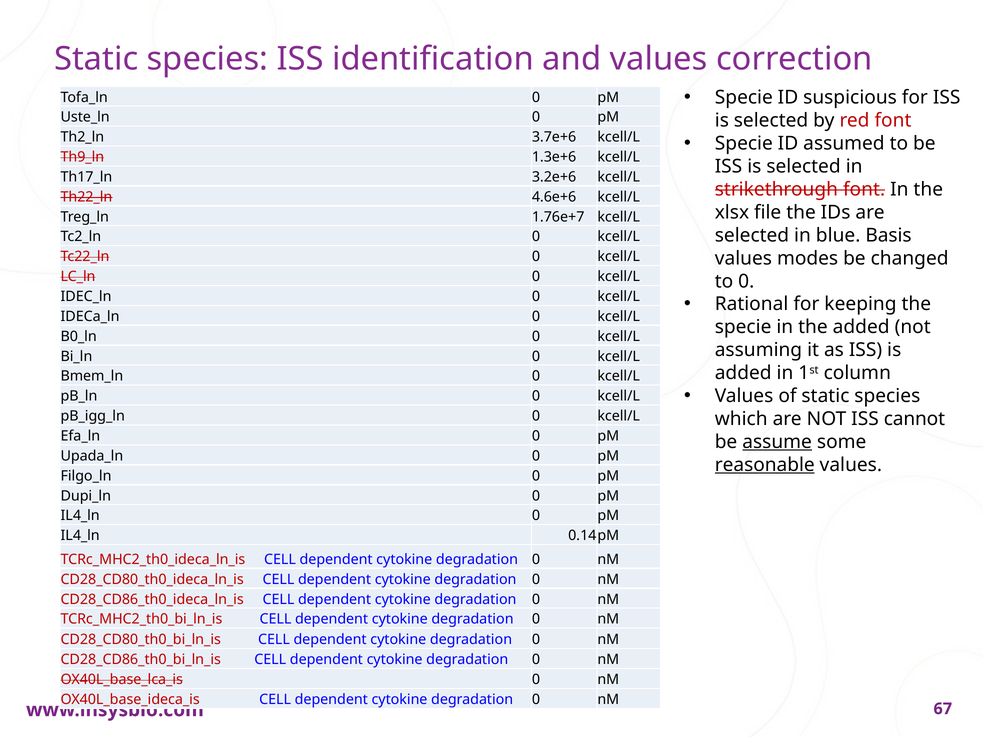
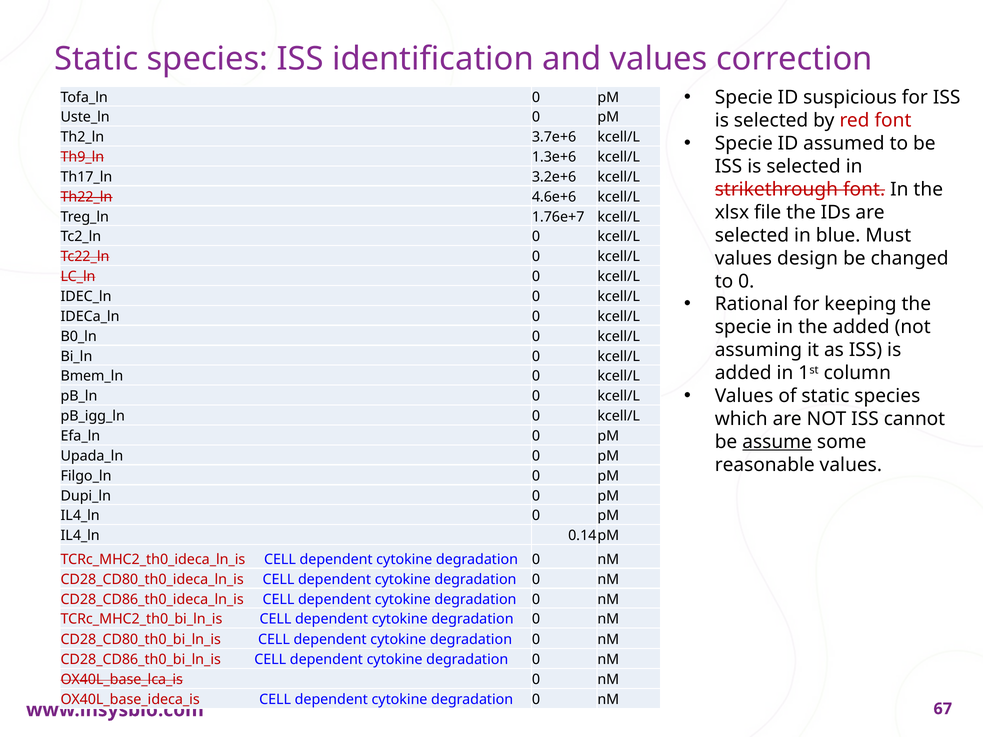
Basis: Basis -> Must (888, 235)
modes: modes -> design (808, 258)
reasonable underline: present -> none (765, 465)
